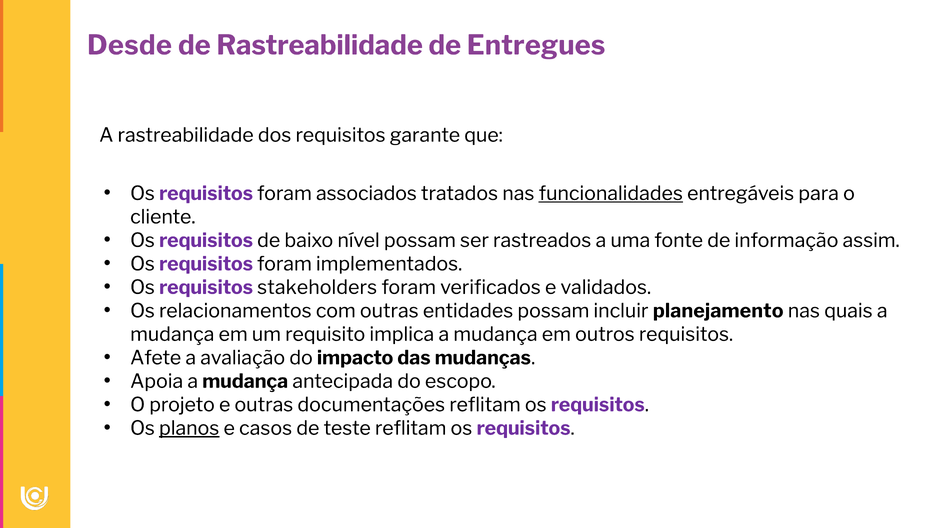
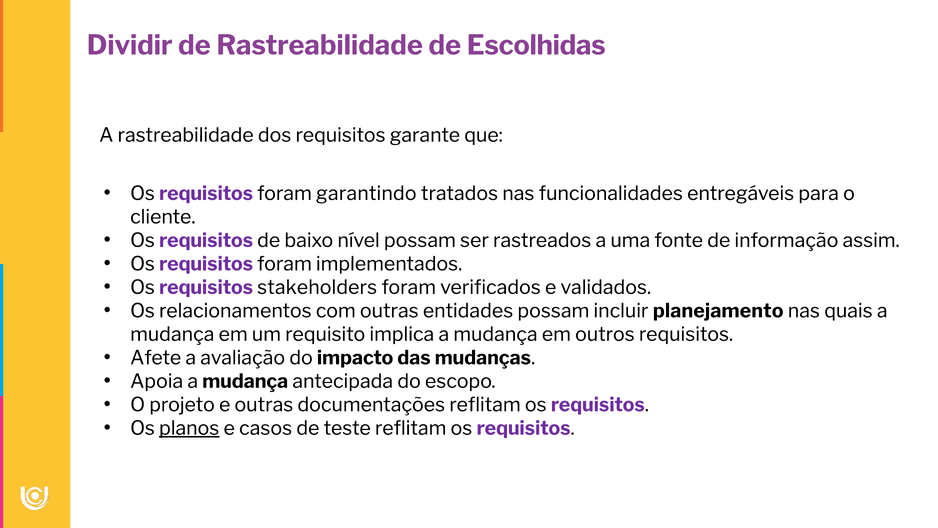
Desde: Desde -> Dividir (130, 45)
Entregues: Entregues -> Escolhidas (536, 45)
associados: associados -> garantindo (366, 193)
funcionalidades underline: present -> none (611, 193)
